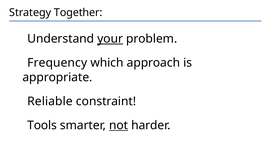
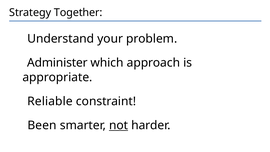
your underline: present -> none (110, 39)
Frequency: Frequency -> Administer (57, 63)
Tools: Tools -> Been (42, 125)
